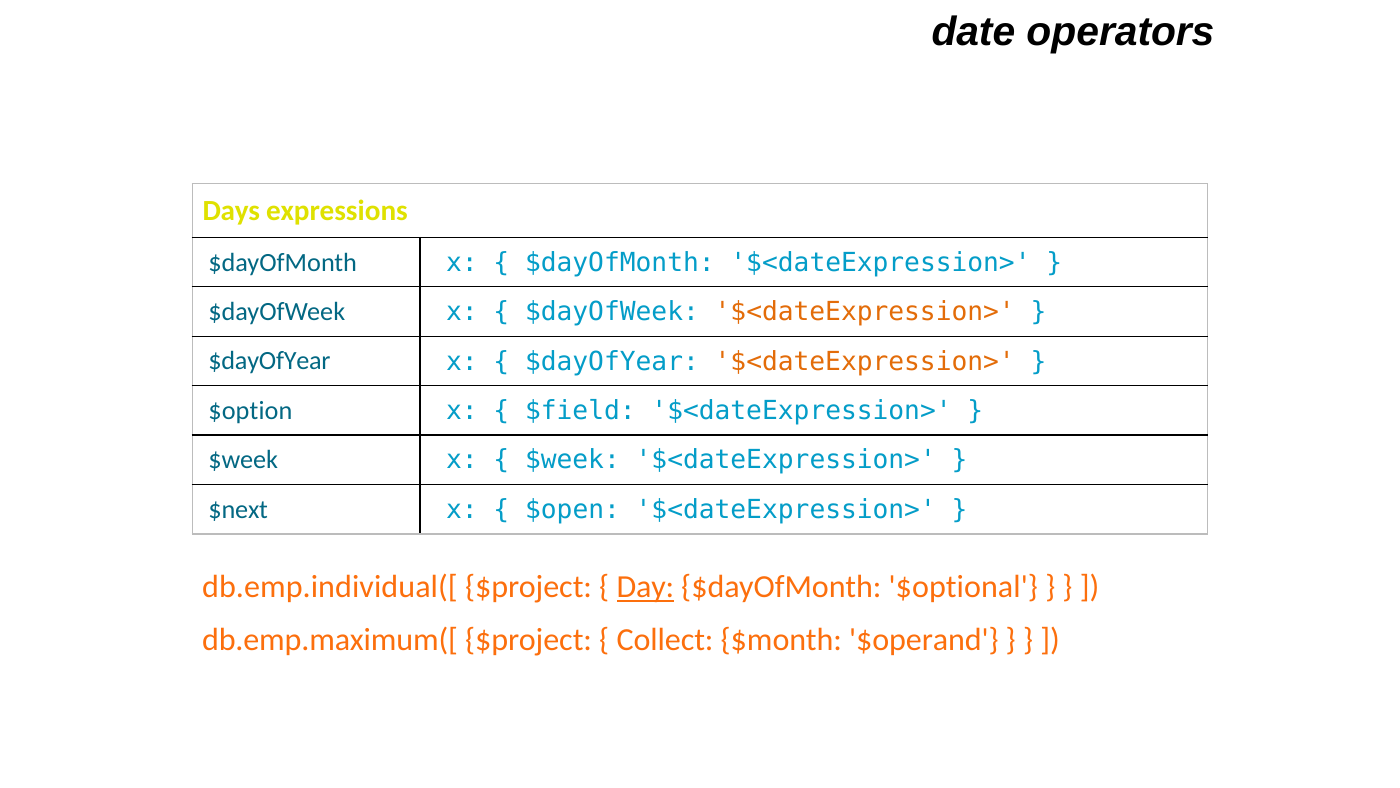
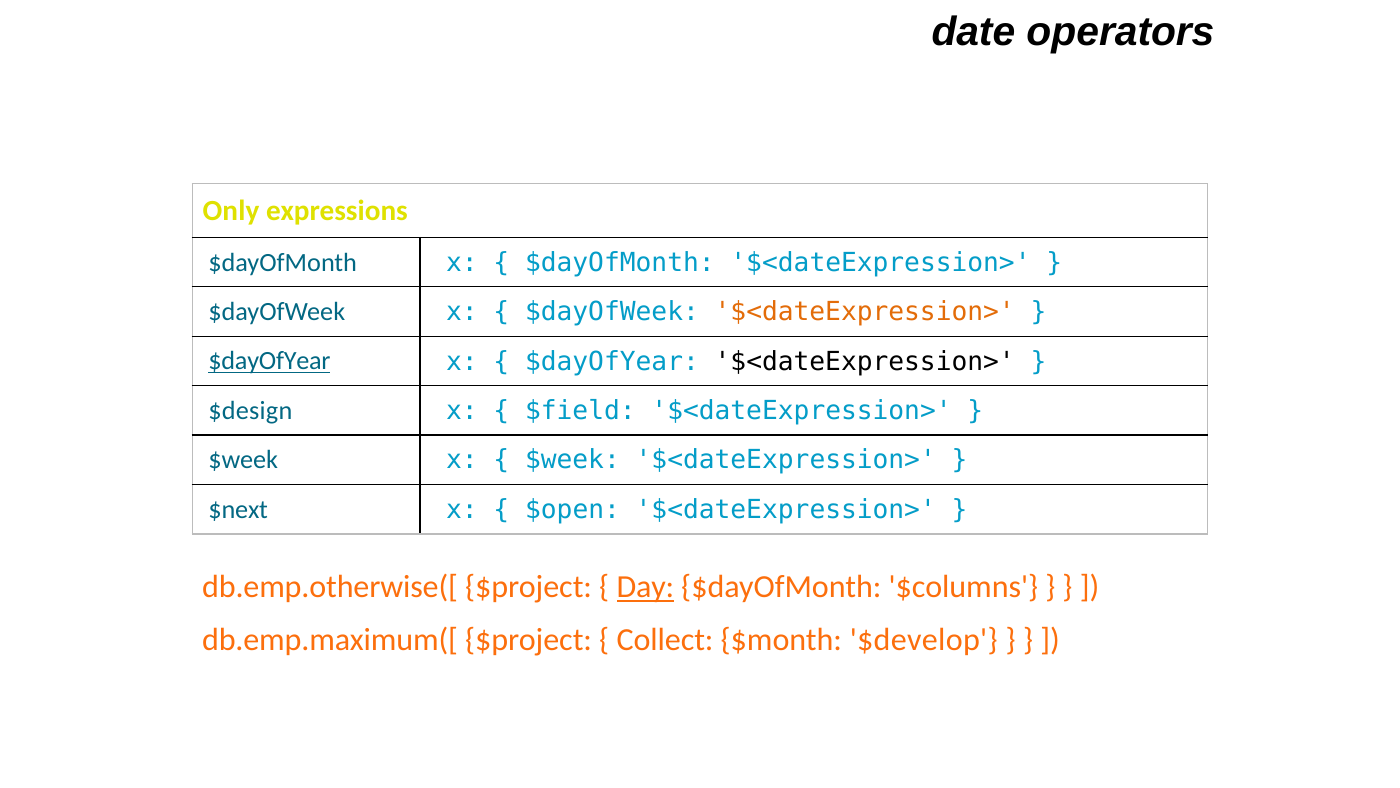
Days: Days -> Only (231, 211)
$dayOfYear underline: none -> present (269, 361)
$<dateExpression> colour: orange -> black (865, 361)
$option: $option -> $design (250, 411)
db.emp.individual([: db.emp.individual([ -> db.emp.otherwise([ (330, 587)
$optional: $optional -> $columns (963, 587)
$operand: $operand -> $develop (924, 639)
